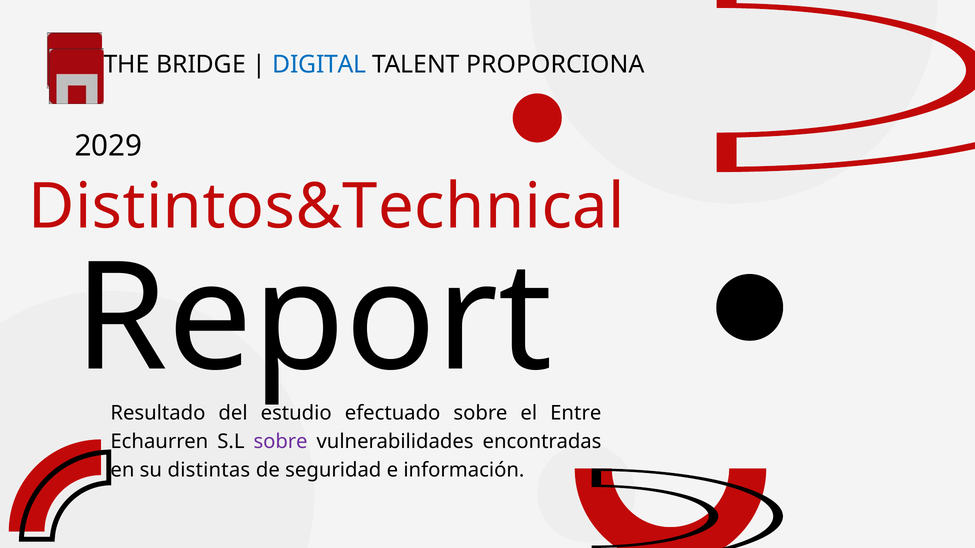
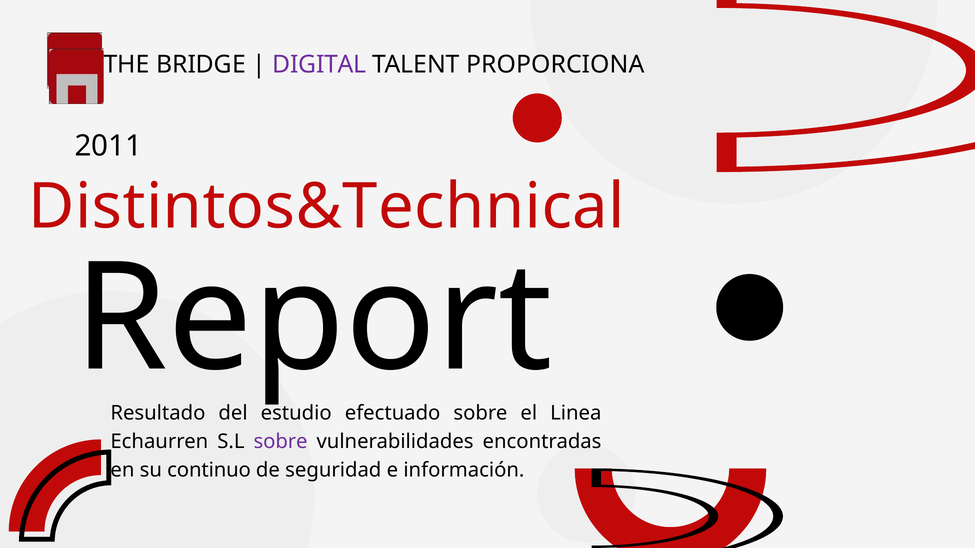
DIGITAL colour: blue -> purple (319, 65)
2029: 2029 -> 2011 (108, 146)
Entre: Entre -> Linea (576, 414)
distintas: distintas -> continuo (209, 470)
